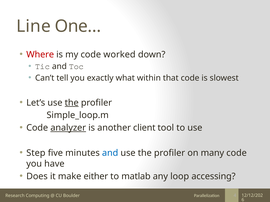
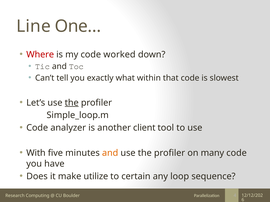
analyzer underline: present -> none (68, 128)
Step: Step -> With (36, 153)
and colour: blue -> orange (110, 153)
either: either -> utilize (96, 177)
matlab: matlab -> certain (136, 177)
accessing: accessing -> sequence (213, 177)
